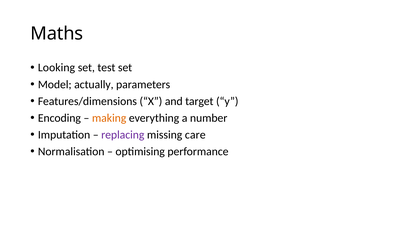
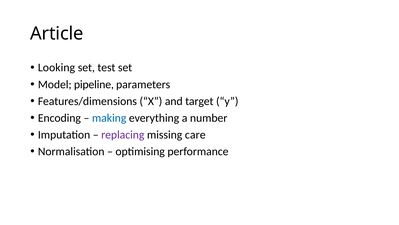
Maths: Maths -> Article (57, 34)
actually: actually -> pipeline (94, 84)
making colour: orange -> blue (109, 118)
